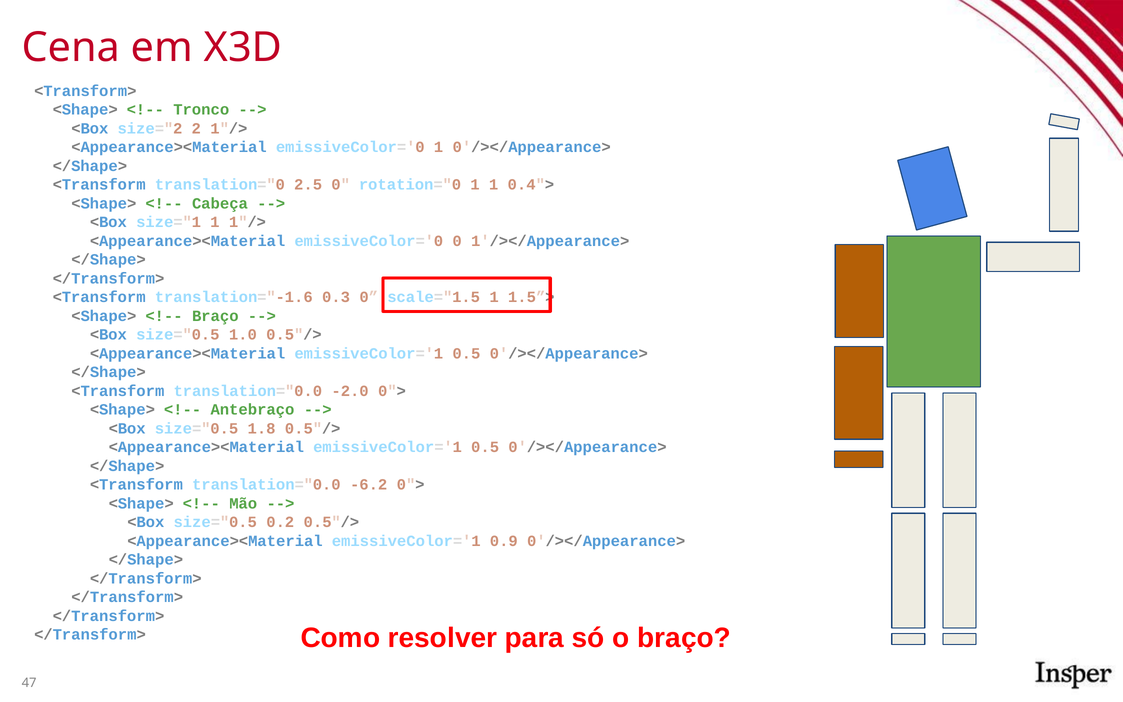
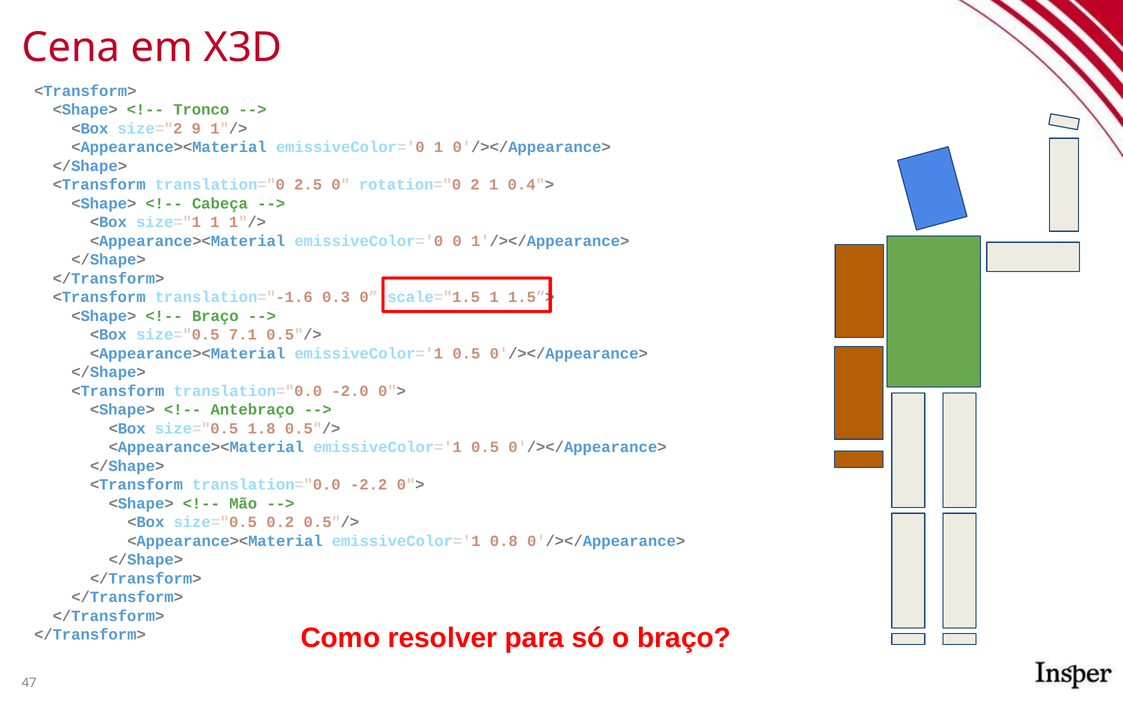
2: 2 -> 9 (196, 128)
rotation="0 1: 1 -> 2 (475, 185)
1.0: 1.0 -> 7.1 (243, 335)
-6.2: -6.2 -> -2.2 (369, 485)
0.9: 0.9 -> 0.8 (504, 541)
